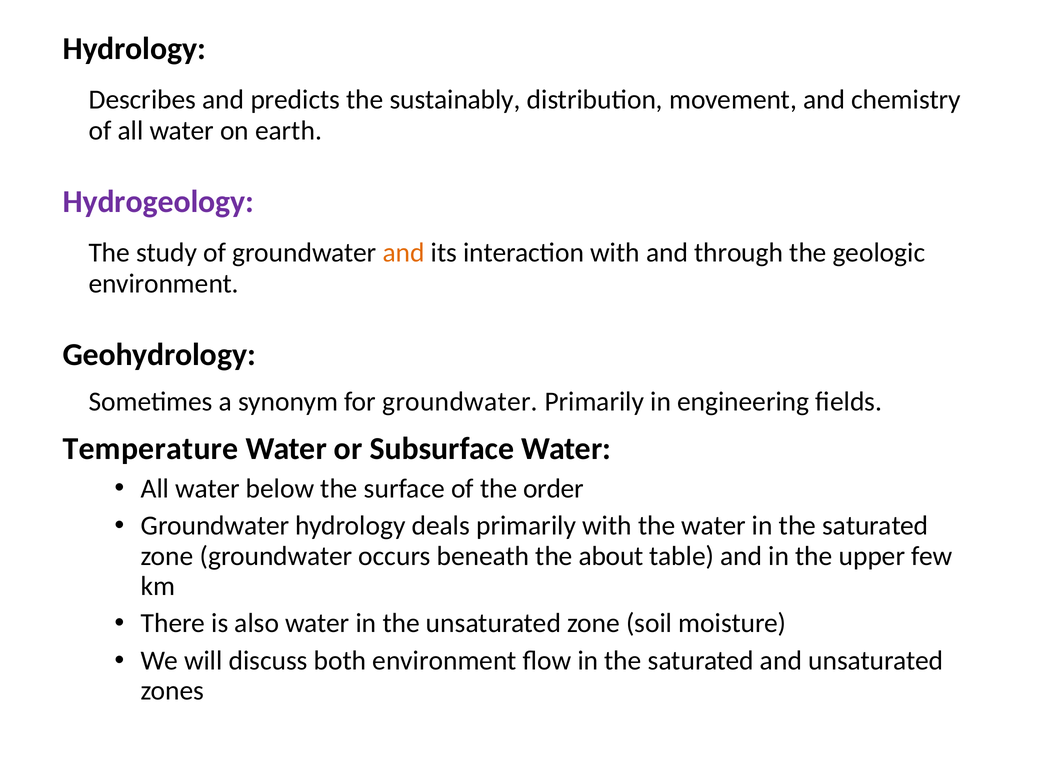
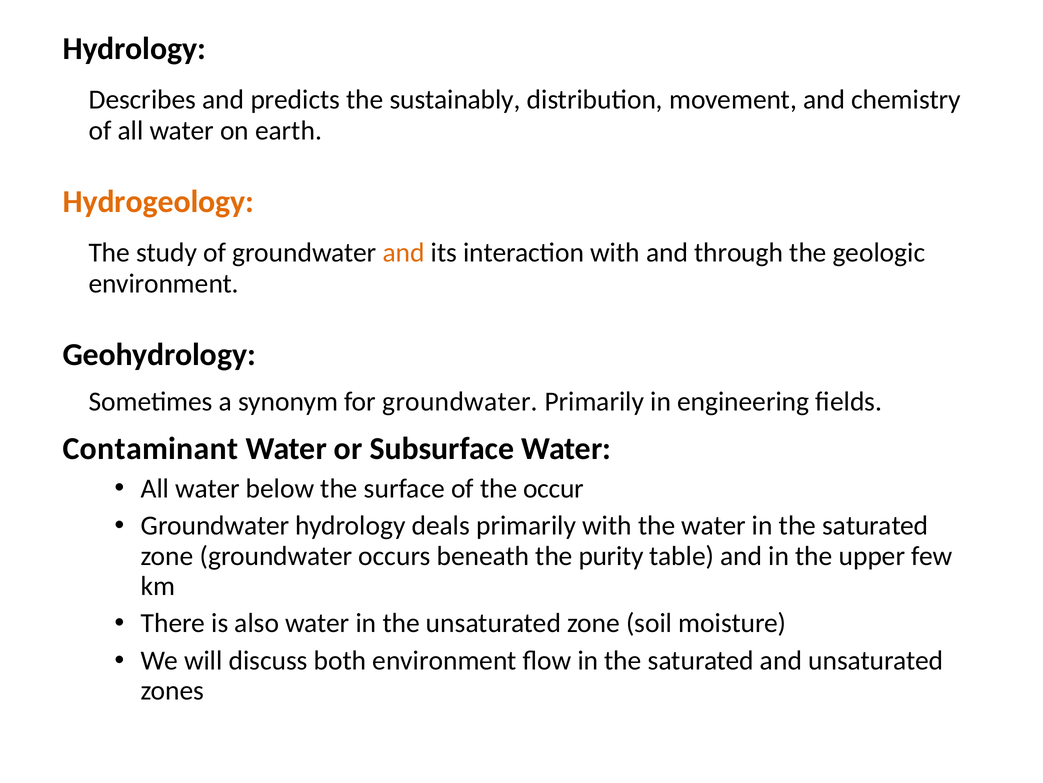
Hydrogeology colour: purple -> orange (158, 202)
Temperature: Temperature -> Contaminant (150, 448)
order: order -> occur (554, 488)
about: about -> purity (611, 555)
